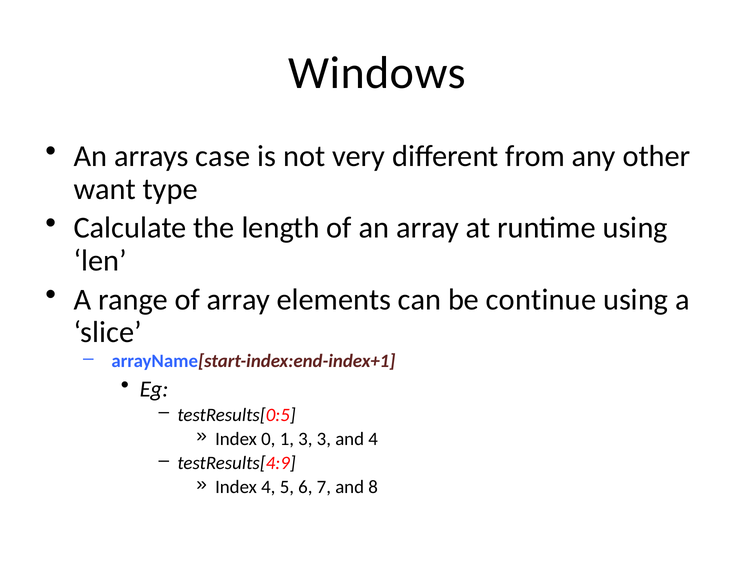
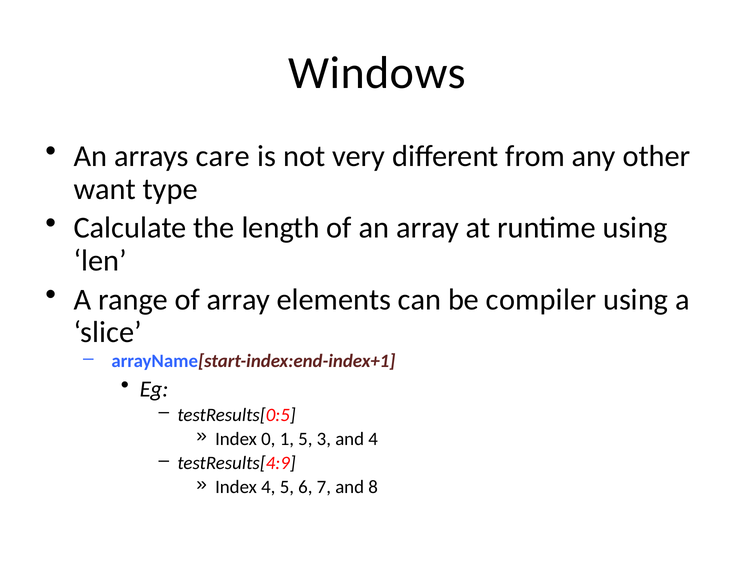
case: case -> care (223, 156)
continue: continue -> compiler (541, 300)
1 3: 3 -> 5 (305, 439)
